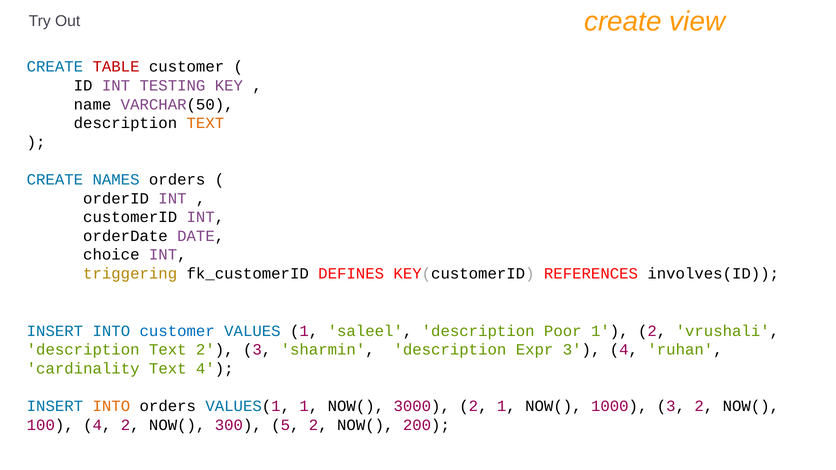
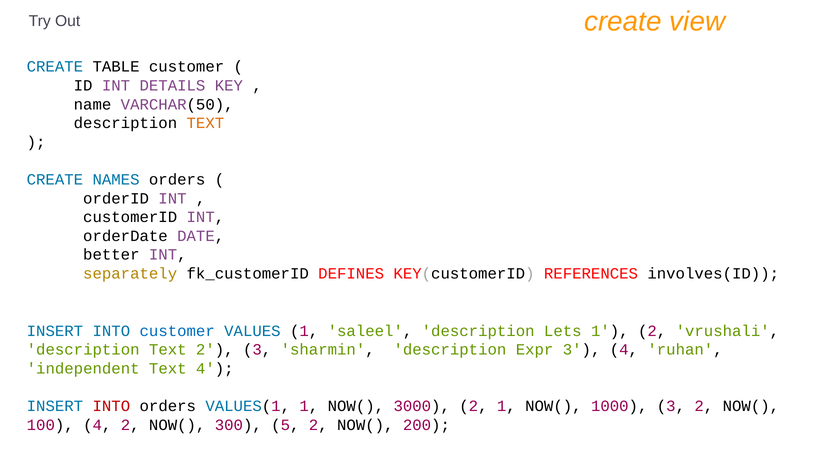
TABLE colour: red -> black (116, 67)
TESTING: TESTING -> DETAILS (172, 86)
choice: choice -> better (111, 255)
triggering: triggering -> separately (130, 274)
Poor: Poor -> Lets (563, 331)
cardinality: cardinality -> independent (83, 369)
INTO colour: orange -> red (111, 406)
